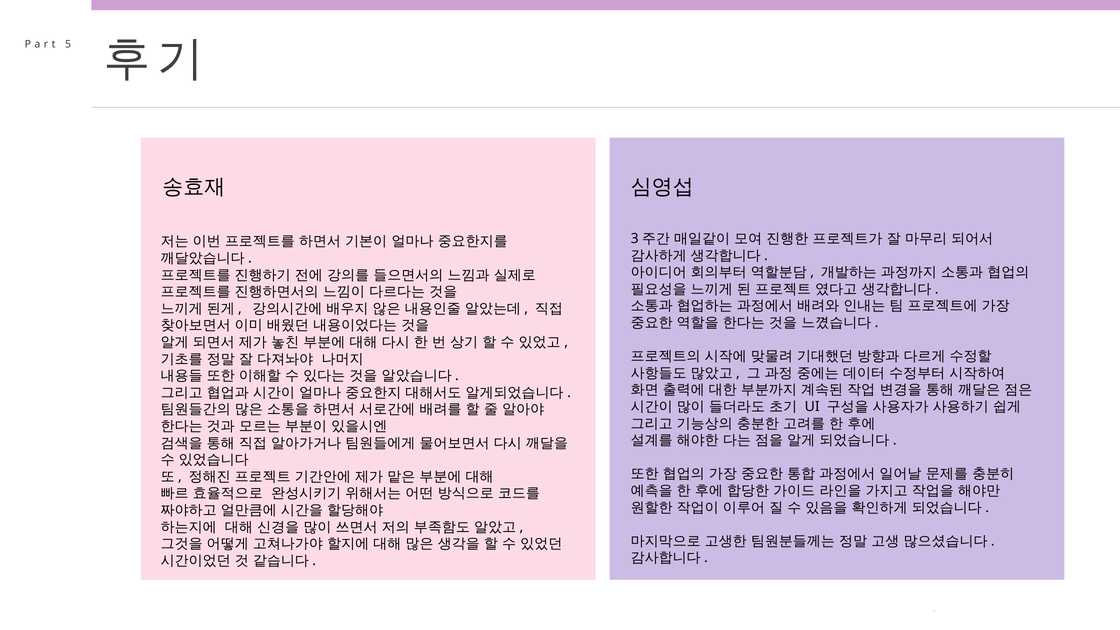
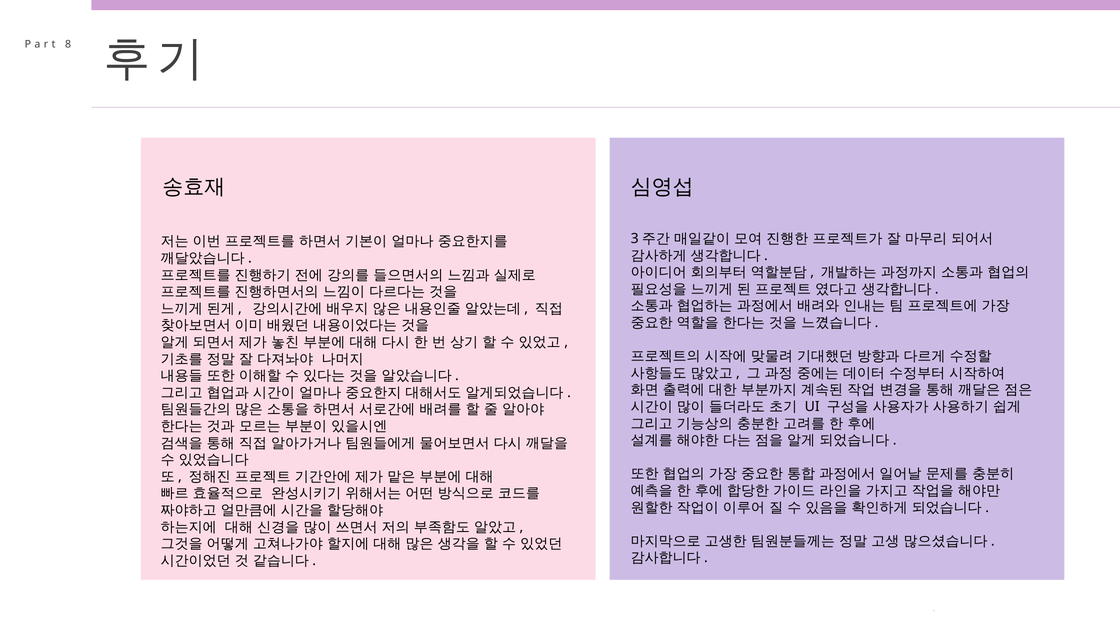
5: 5 -> 8 (68, 44)
